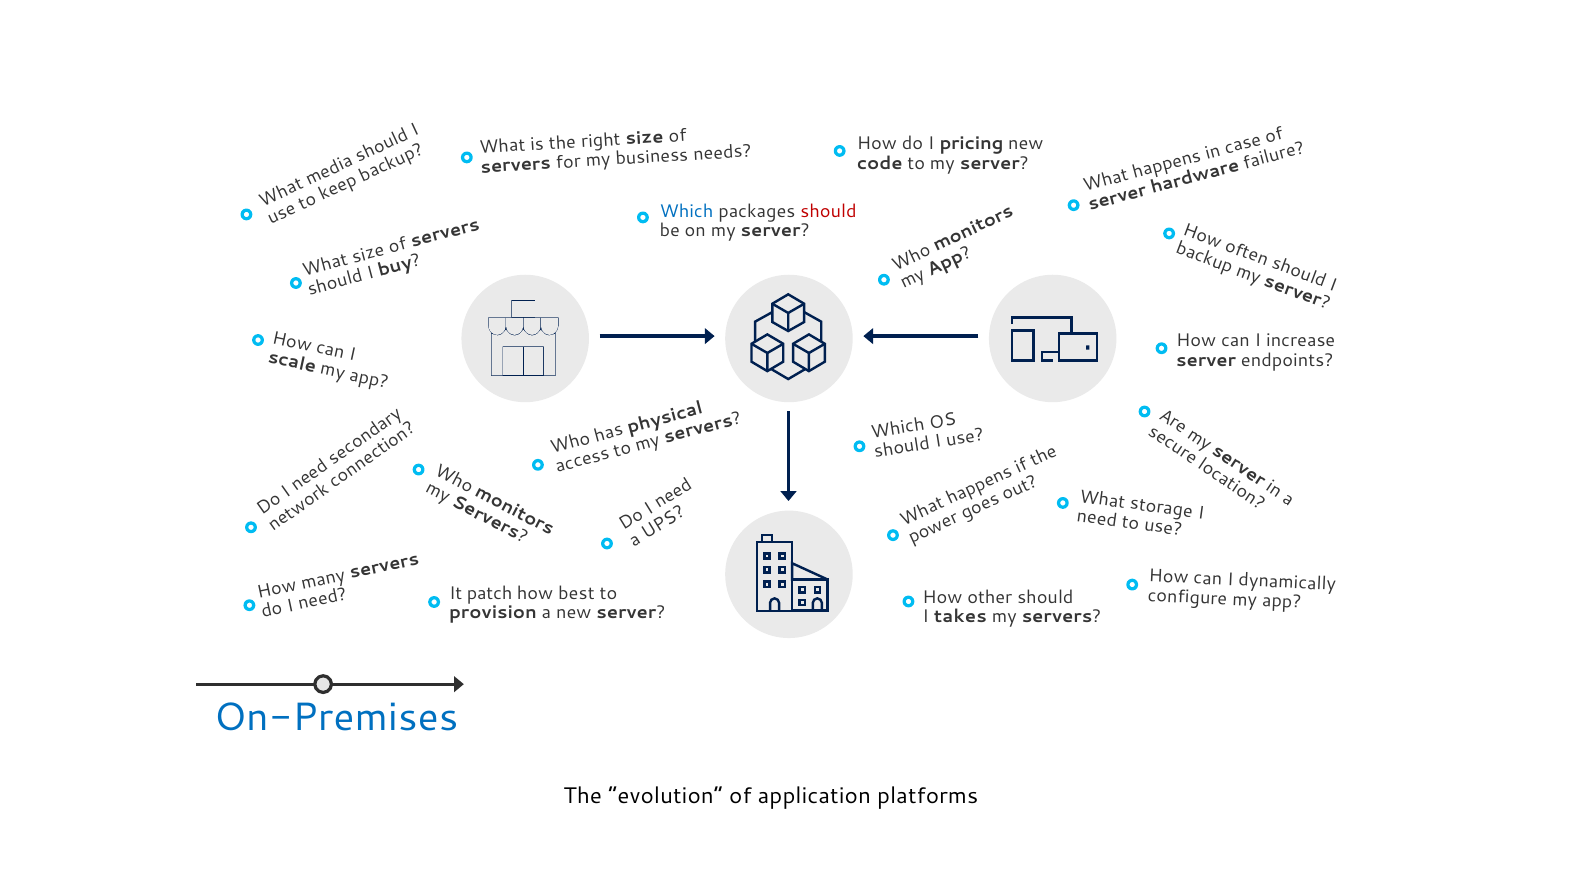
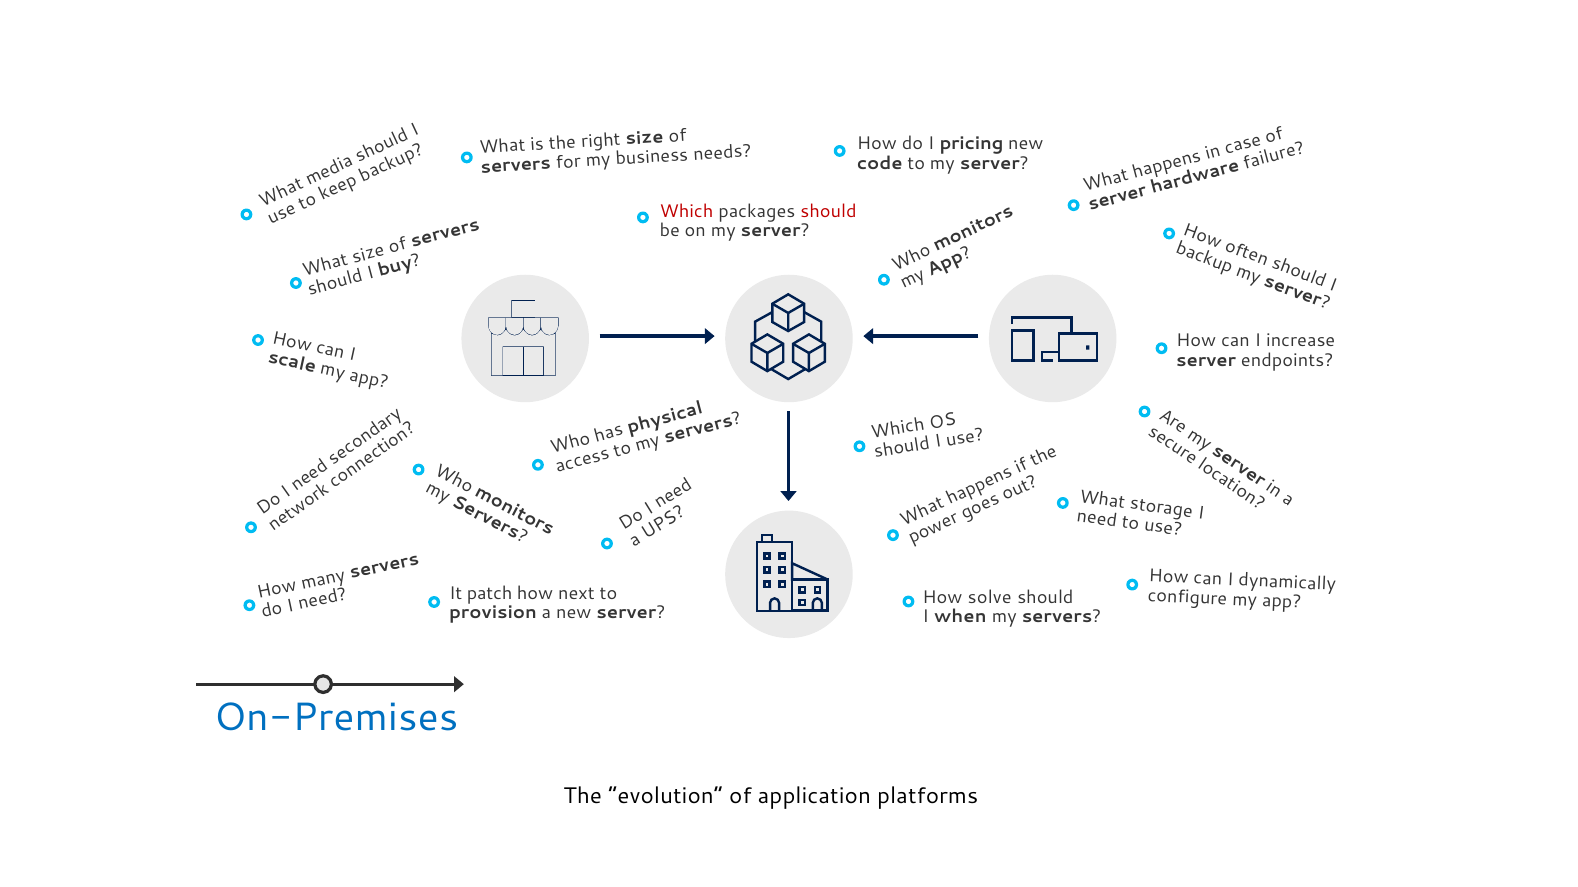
Which colour: blue -> red (687, 212)
best: best -> next (576, 594)
other: other -> solve (990, 597)
takes: takes -> when (960, 617)
